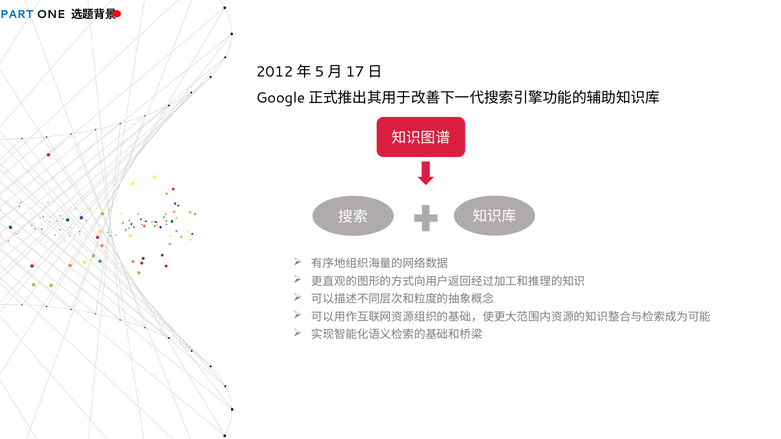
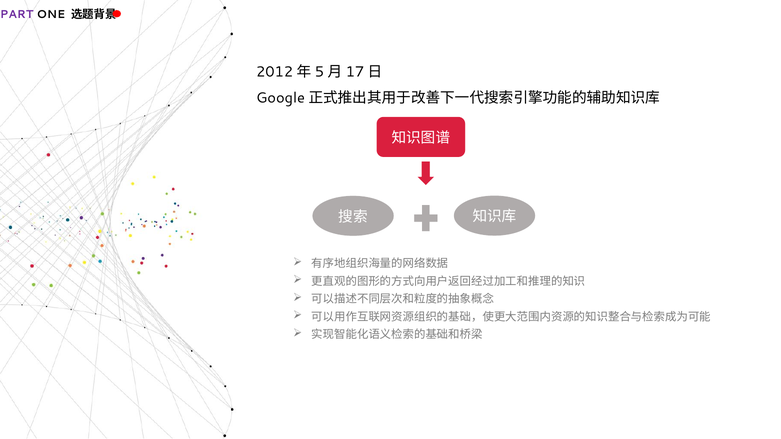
PART colour: blue -> purple (17, 14)
